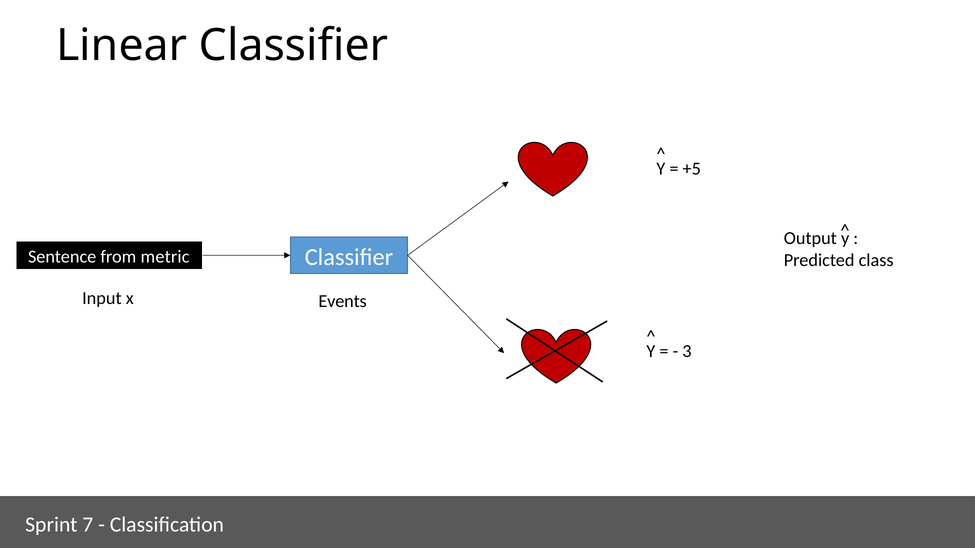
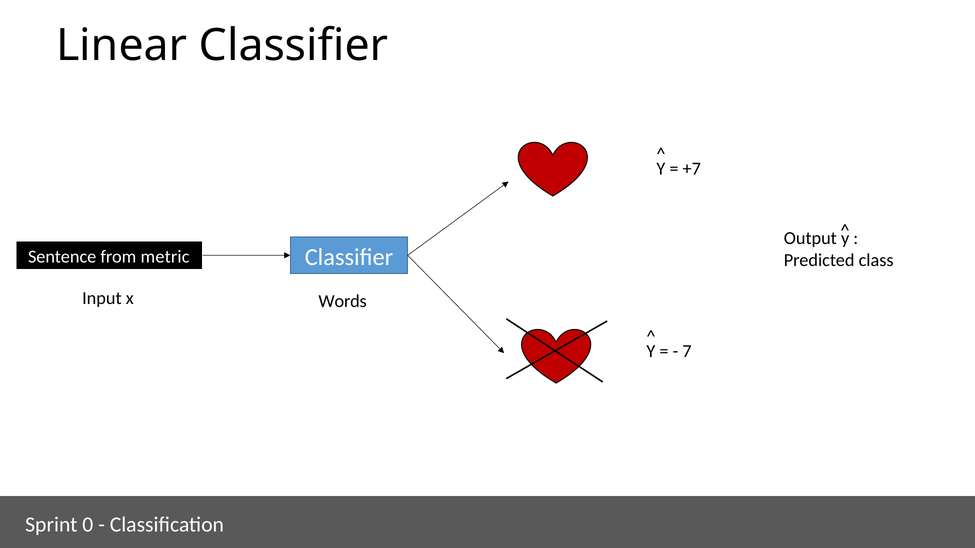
+5: +5 -> +7 (692, 169)
Events: Events -> Words (343, 302)
3: 3 -> 7 (687, 352)
7: 7 -> 0 (88, 525)
